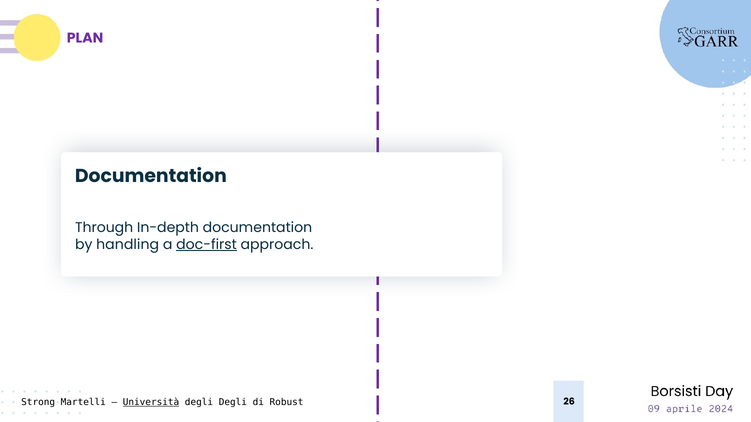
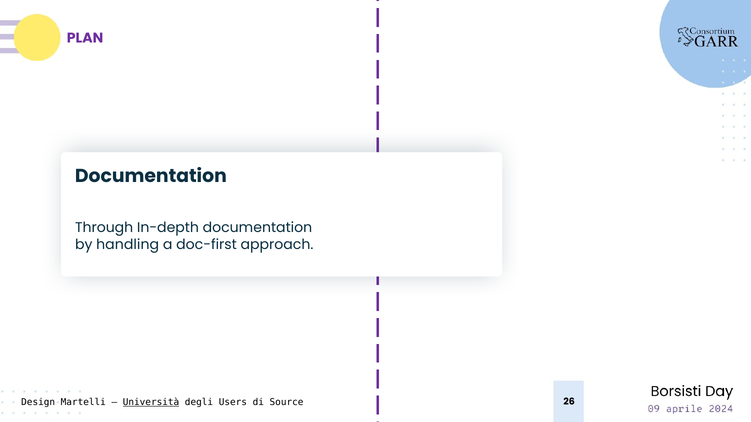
doc-first underline: present -> none (207, 245)
Strong: Strong -> Design (38, 403)
degli Degli: Degli -> Users (233, 403)
Robust: Robust -> Source (287, 403)
